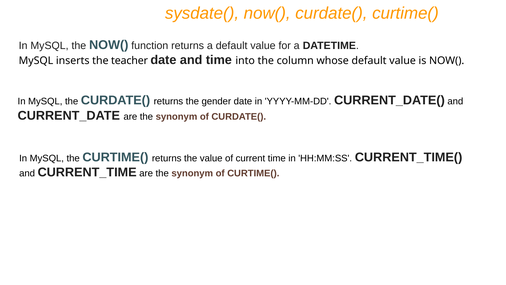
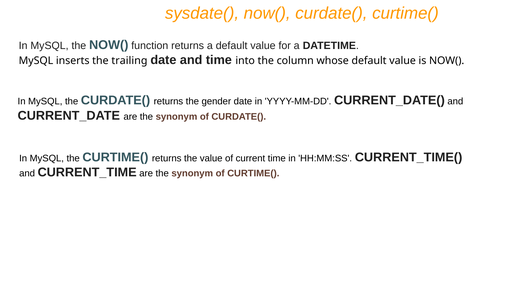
teacher: teacher -> trailing (129, 61)
